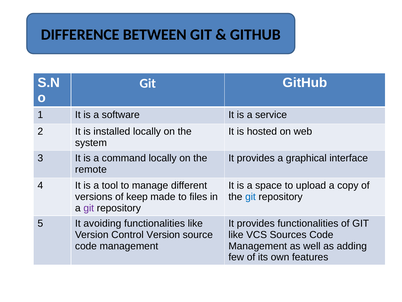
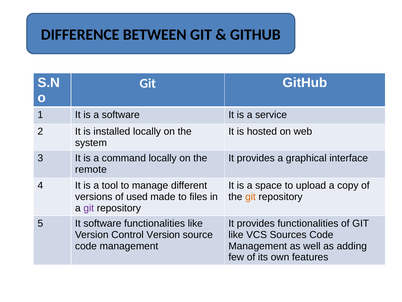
keep: keep -> used (137, 197)
git colour: blue -> orange (250, 197)
It avoiding: avoiding -> software (102, 223)
